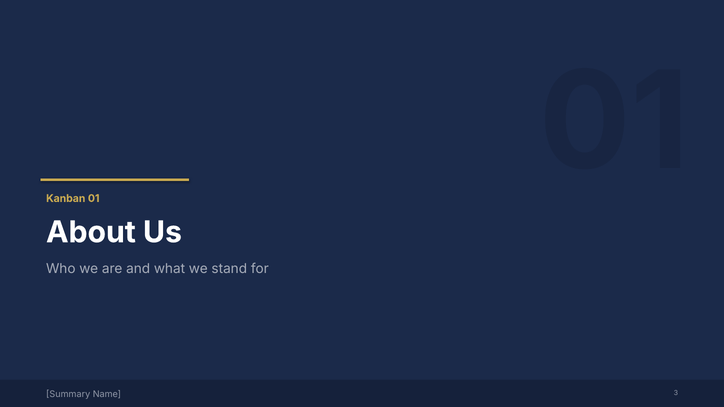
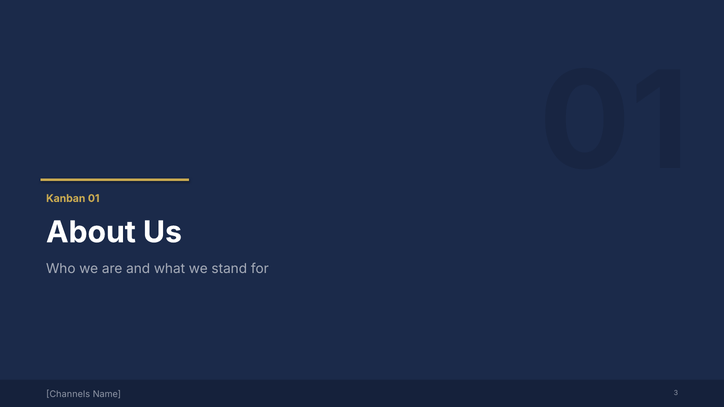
Summary: Summary -> Channels (68, 395)
